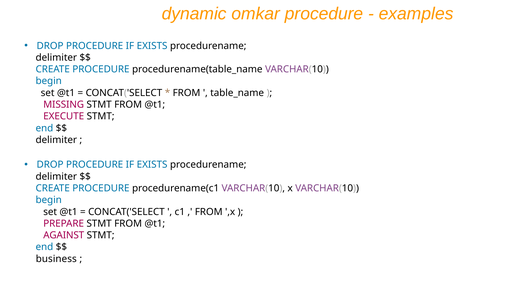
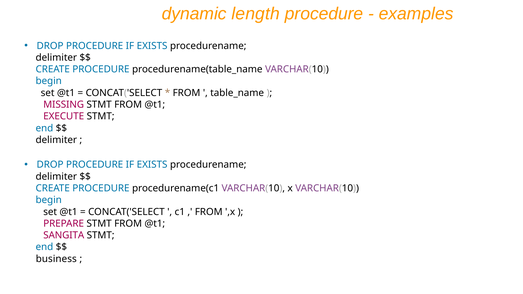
omkar: omkar -> length (256, 14)
AGAINST: AGAINST -> SANGITA (64, 235)
